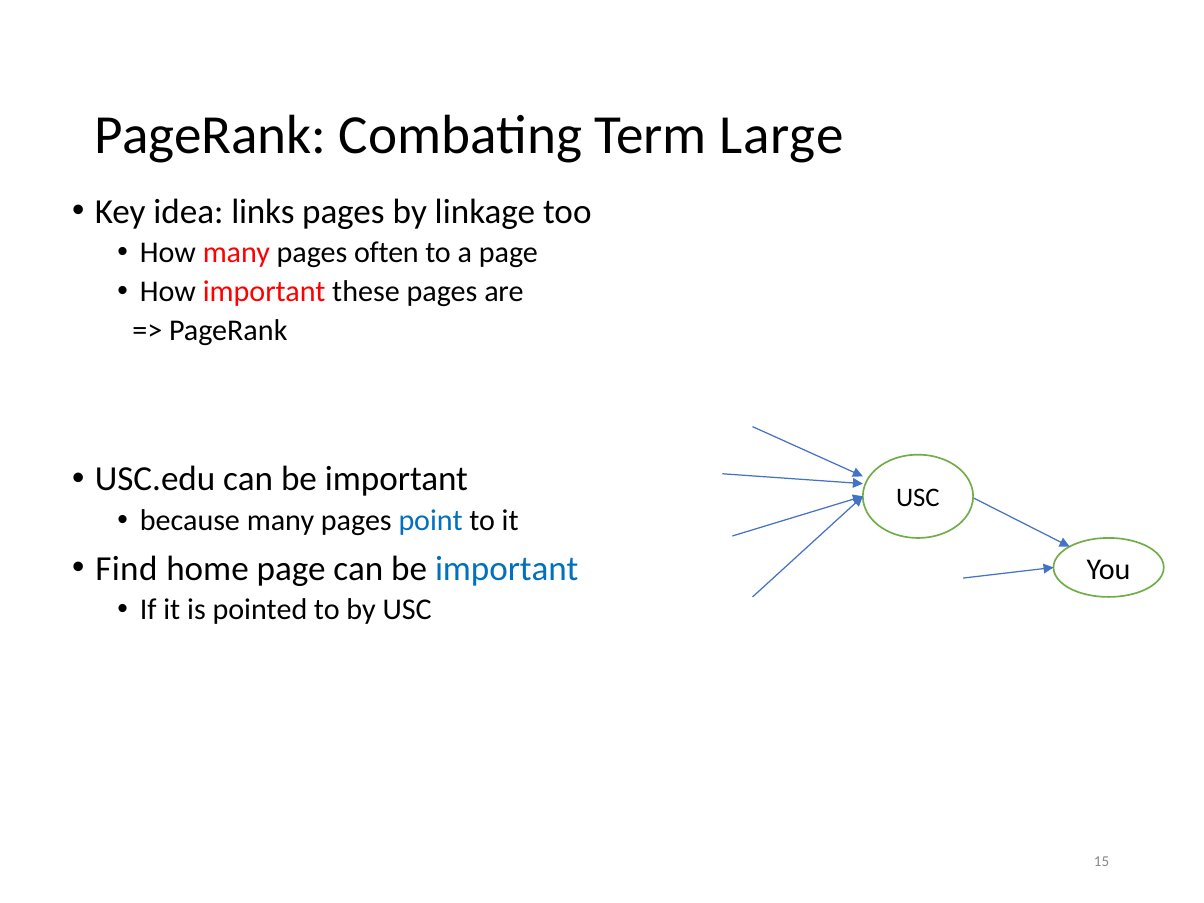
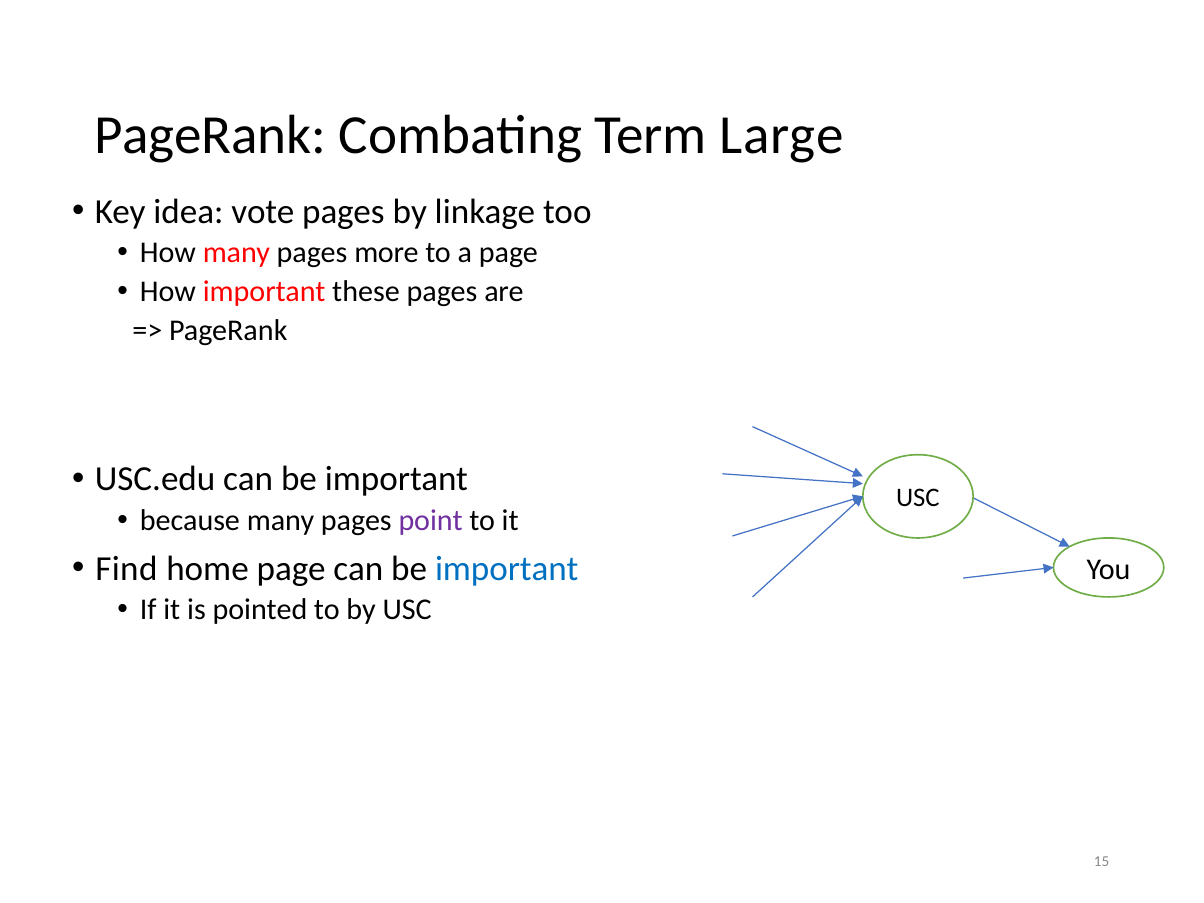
links: links -> vote (263, 211)
often: often -> more (386, 253)
point colour: blue -> purple (431, 521)
